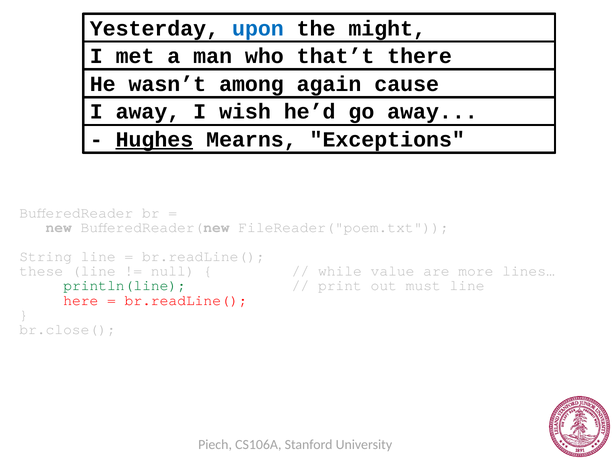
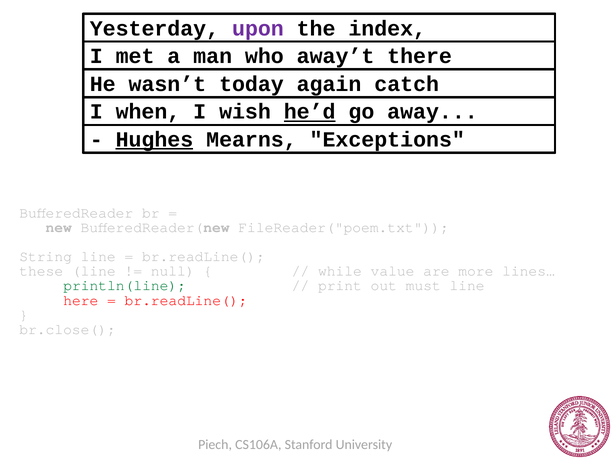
upon colour: blue -> purple (258, 29)
might: might -> index (387, 29)
that’t: that’t -> away’t (336, 56)
among: among -> today (251, 84)
cause: cause -> catch (407, 84)
I away: away -> when (148, 112)
he’d underline: none -> present (310, 112)
